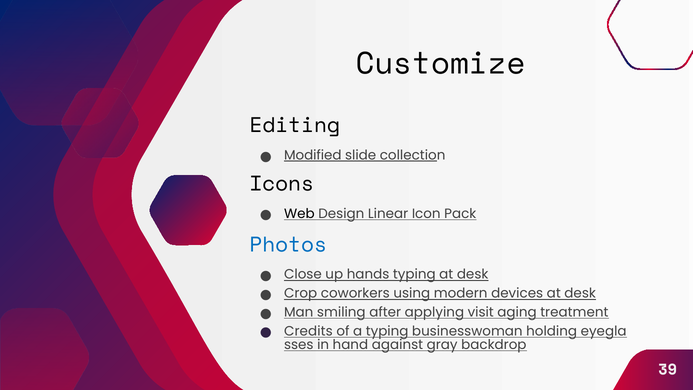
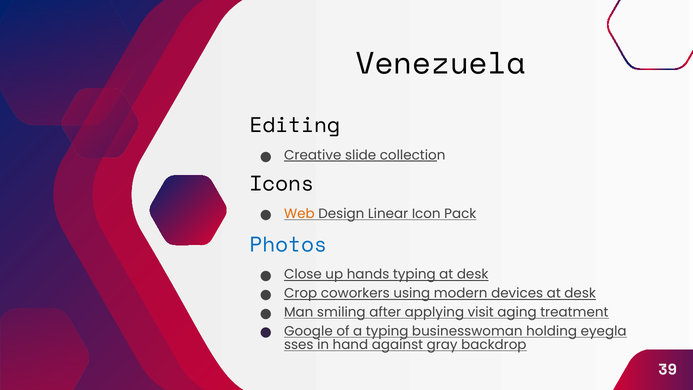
Customize: Customize -> Venezuela (441, 63)
Modified: Modified -> Creative (313, 155)
Web colour: black -> orange (299, 214)
Credits: Credits -> Google (308, 331)
